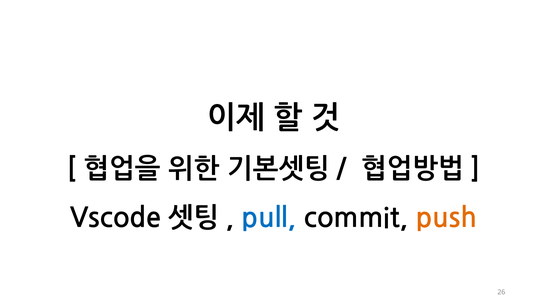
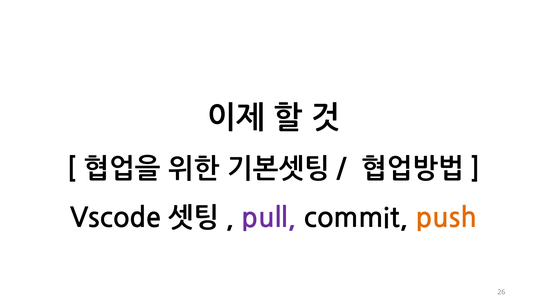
pull colour: blue -> purple (269, 219)
